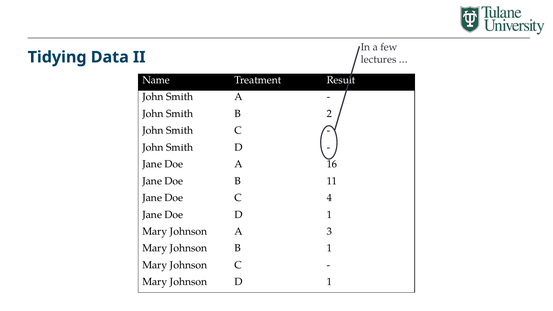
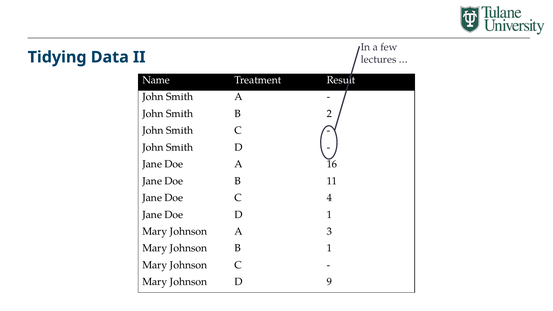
Johnson D 1: 1 -> 9 (329, 282)
